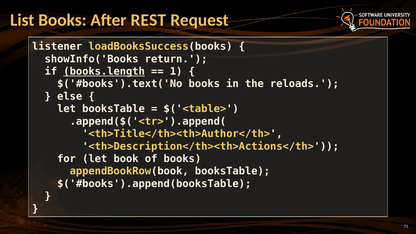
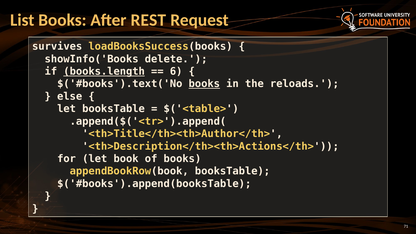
listener: listener -> survives (57, 46)
return: return -> delete (176, 59)
1: 1 -> 6 (176, 71)
books underline: none -> present (204, 84)
